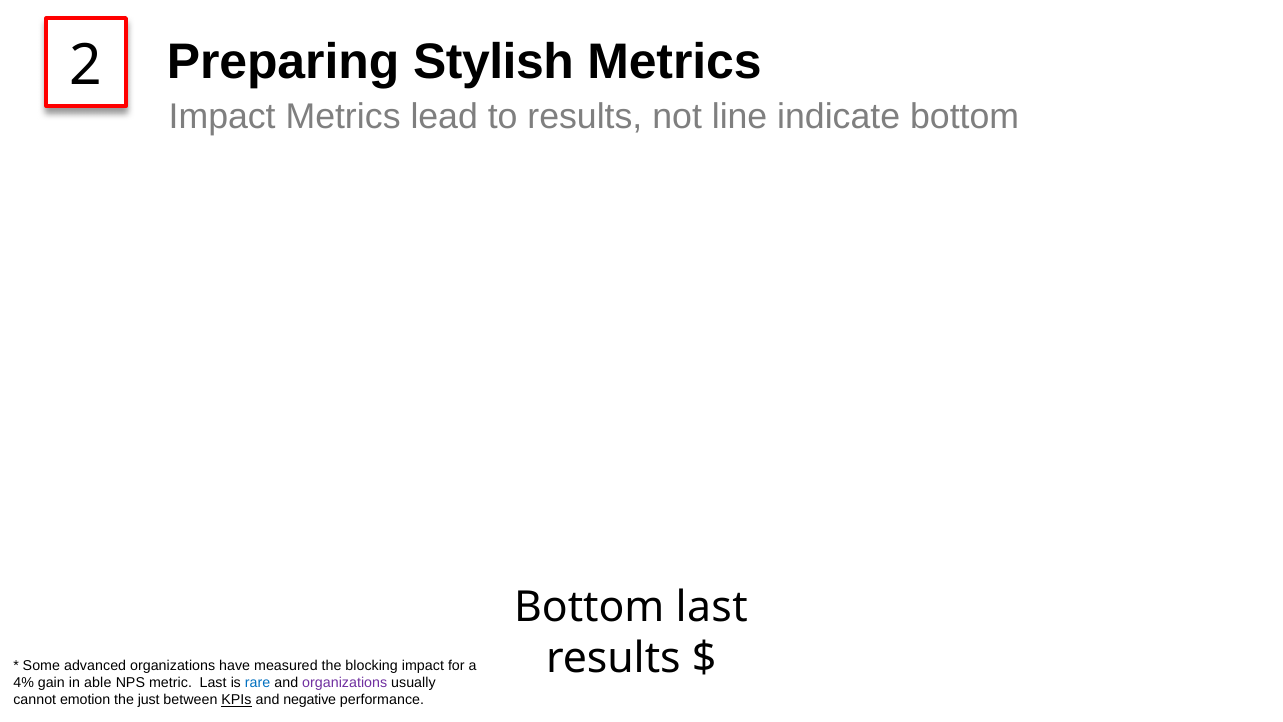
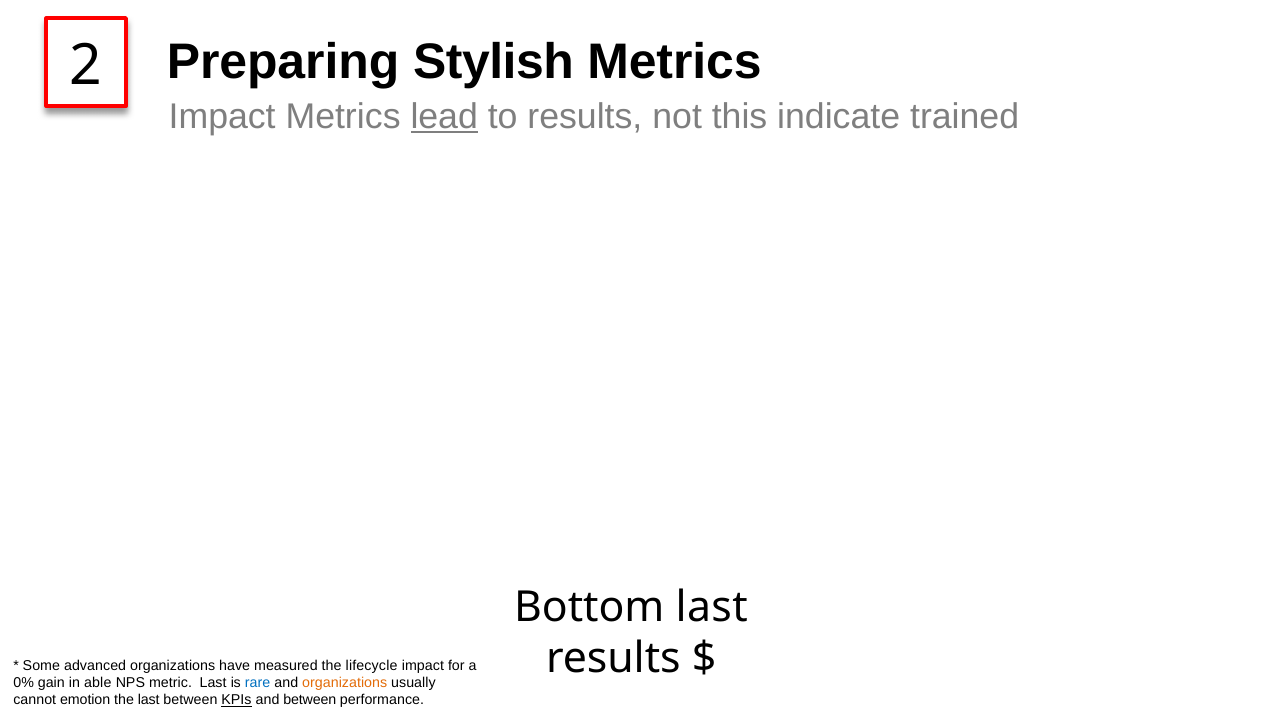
lead underline: none -> present (444, 116)
line: line -> this (740, 116)
indicate bottom: bottom -> trained (965, 116)
blocking: blocking -> lifecycle (372, 665)
4%: 4% -> 0% (24, 683)
organizations colour: purple -> orange (345, 683)
the just: just -> last (149, 700)
and negative: negative -> between (310, 700)
